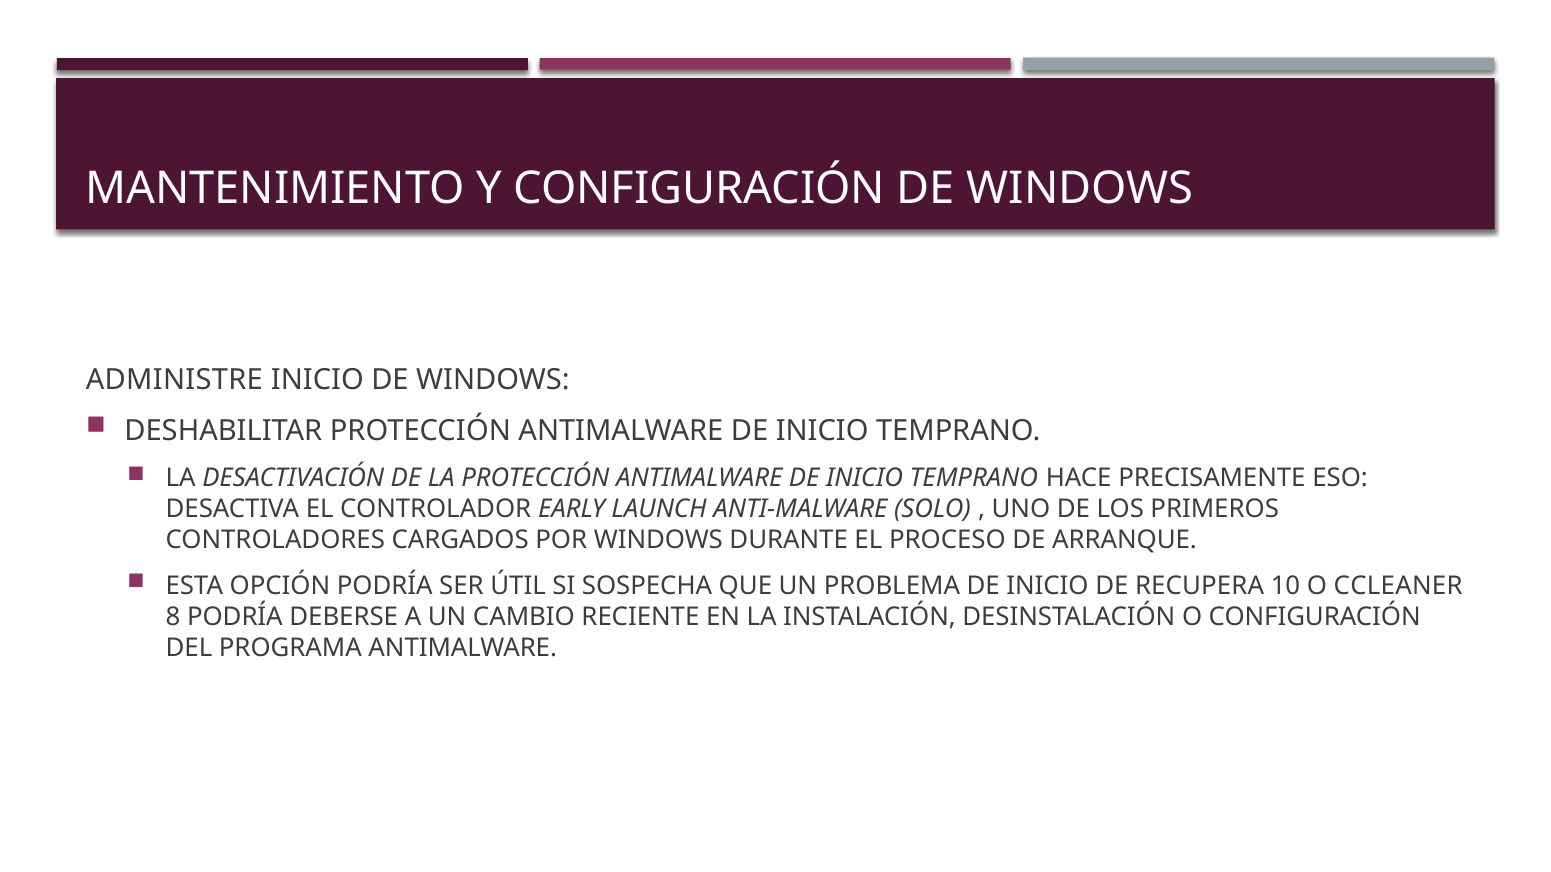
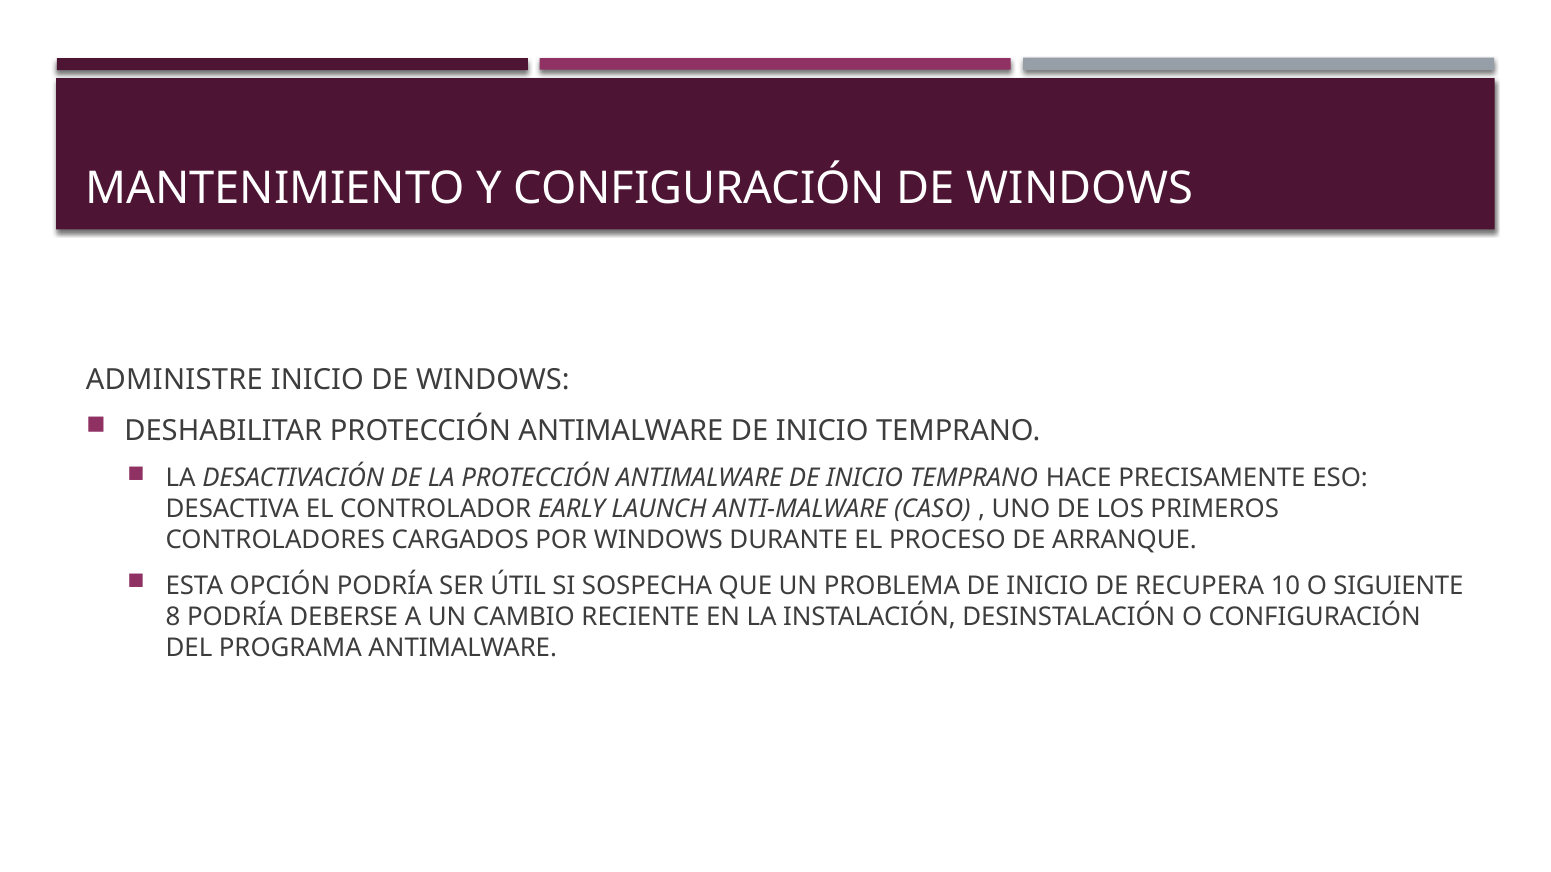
SOLO: SOLO -> CASO (932, 509)
CCLEANER: CCLEANER -> SIGUIENTE (1398, 586)
